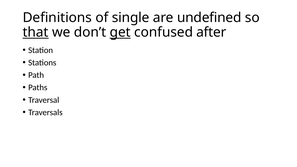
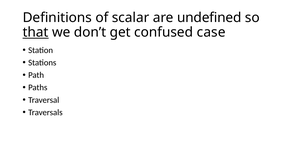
single: single -> scalar (131, 18)
get underline: present -> none (120, 32)
after: after -> case (211, 32)
